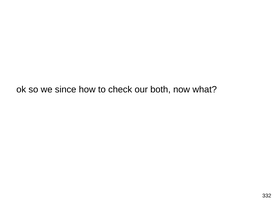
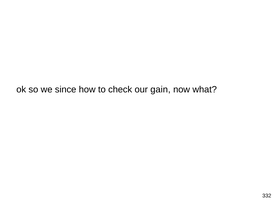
both: both -> gain (160, 90)
